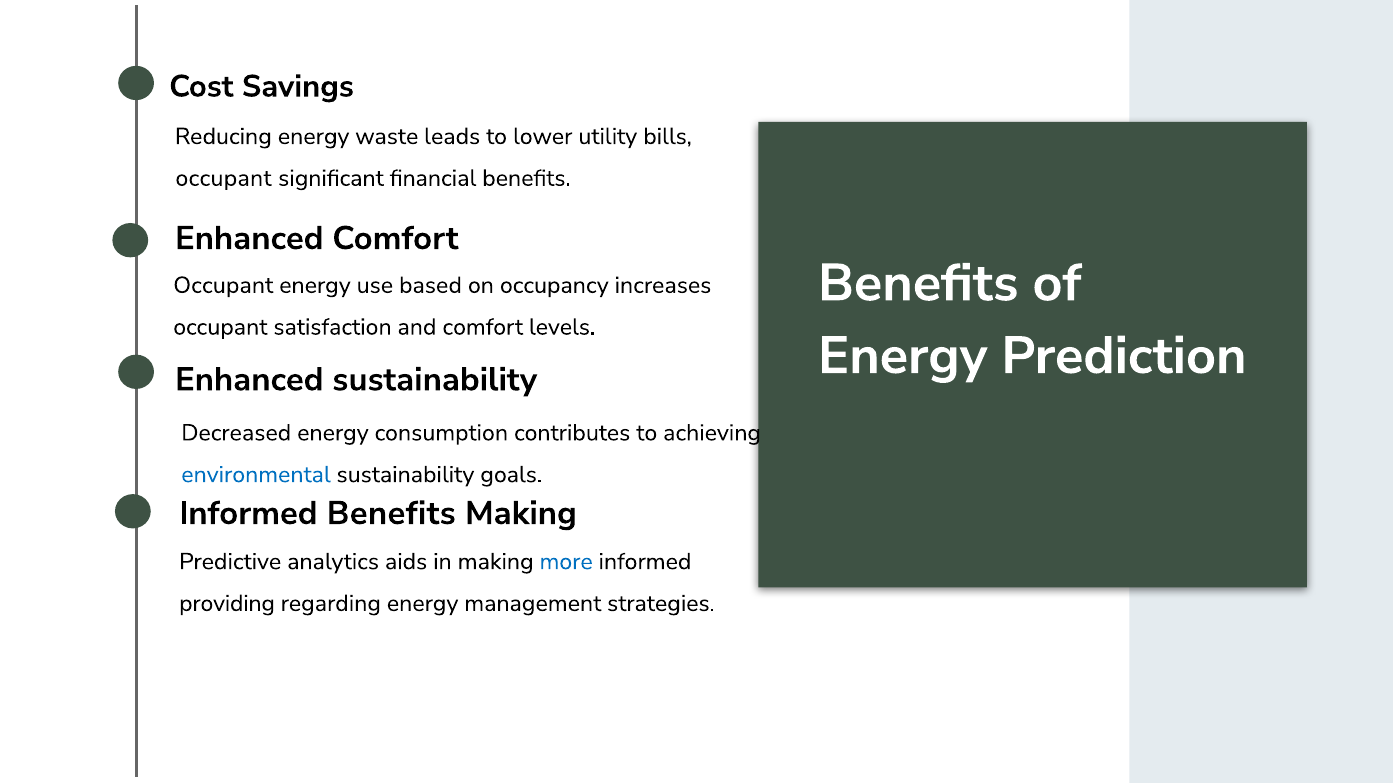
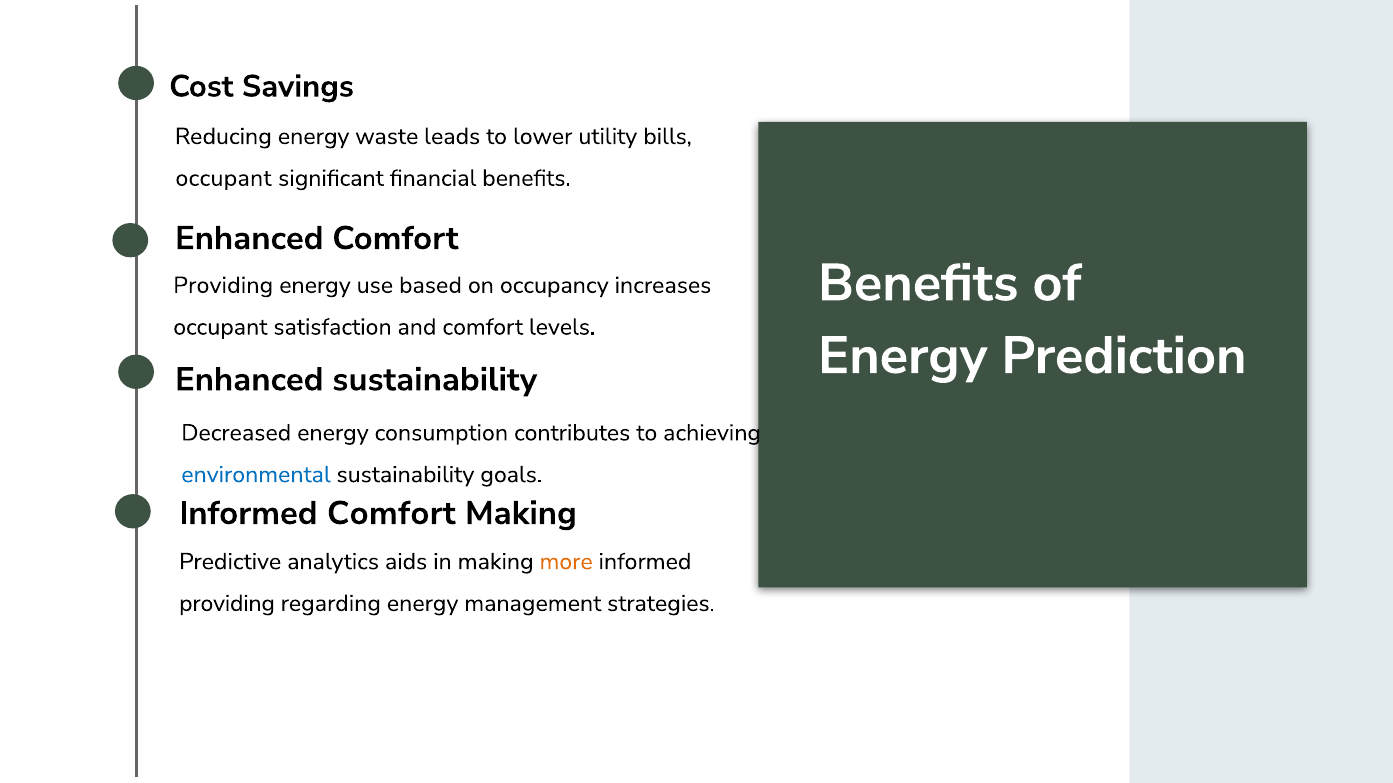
Occupant: Occupant -> Providing (223, 285)
Informed Benefits: Benefits -> Comfort (391, 514)
more colour: blue -> orange (566, 562)
